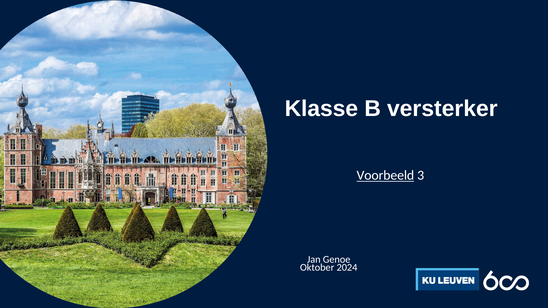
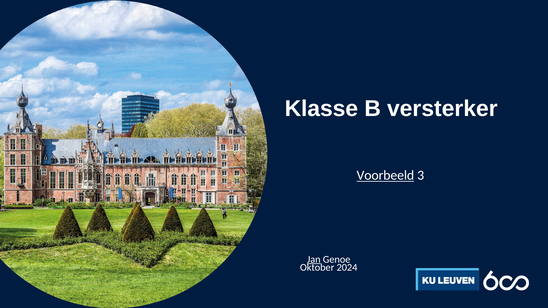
Jan underline: none -> present (314, 260)
